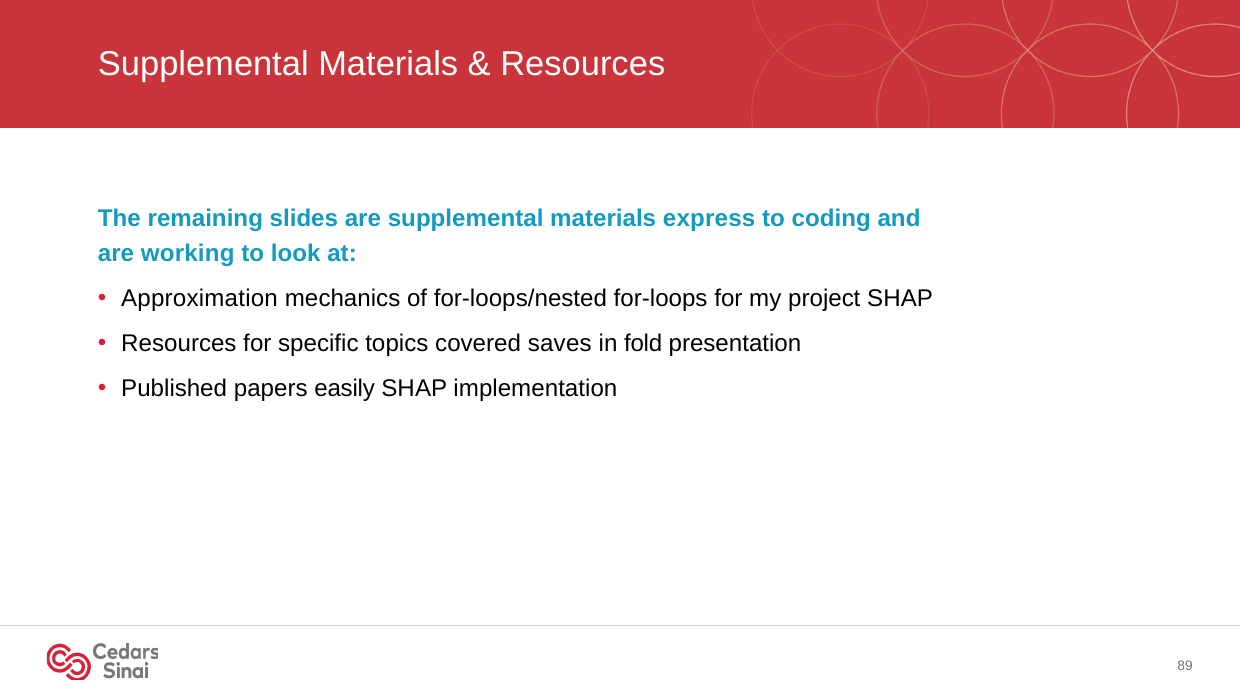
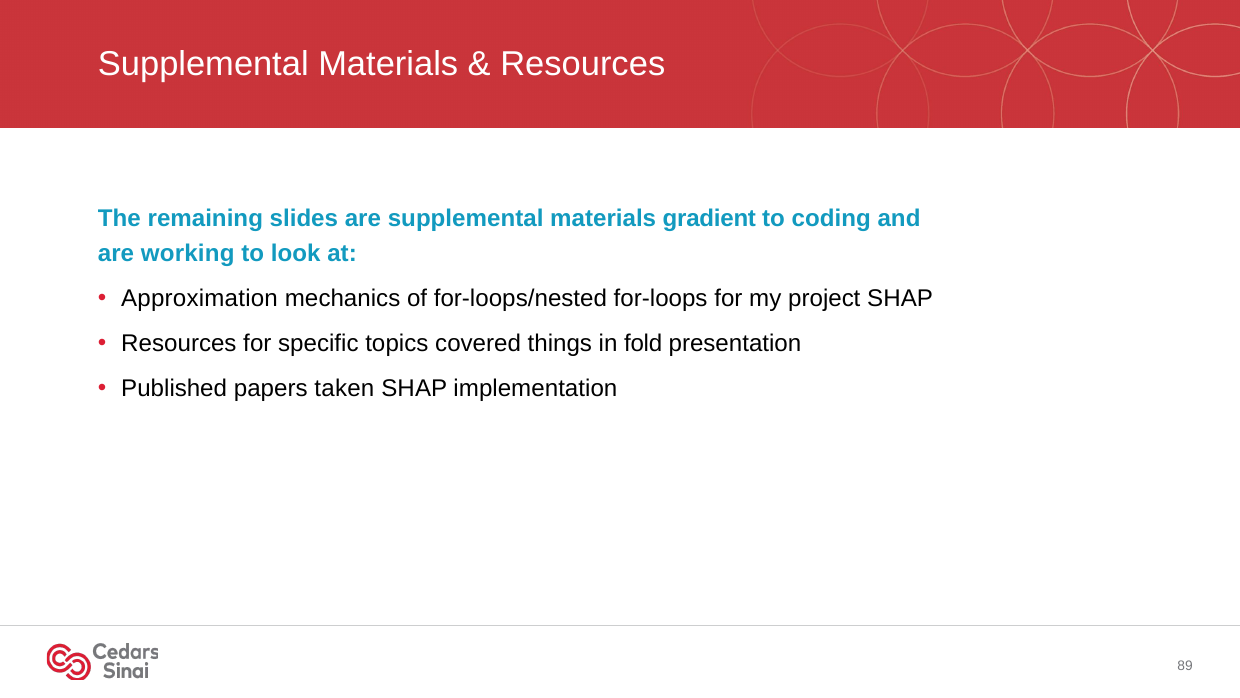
express: express -> gradient (709, 218)
saves: saves -> things (560, 343)
easily: easily -> taken (344, 388)
